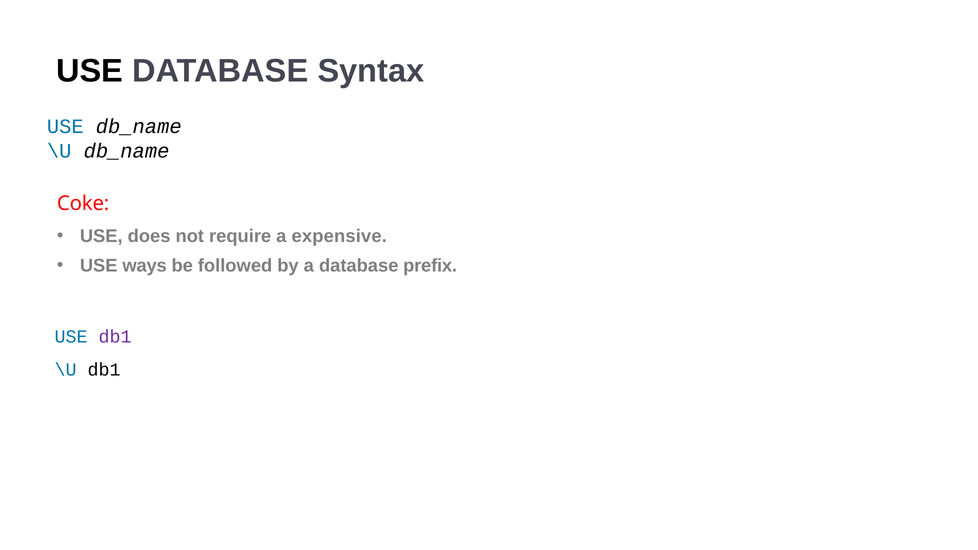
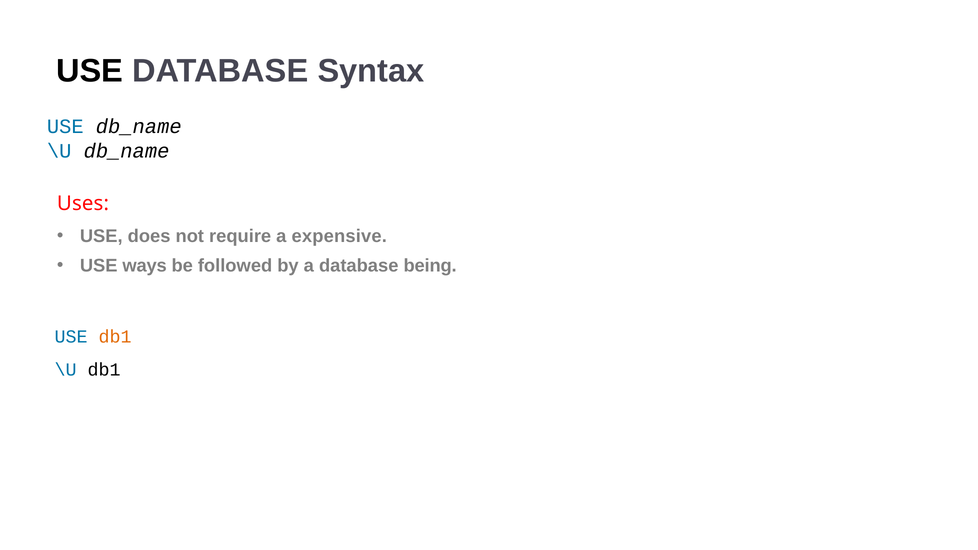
Coke: Coke -> Uses (83, 204)
prefix: prefix -> being (430, 266)
db1 colour: purple -> orange (115, 337)
